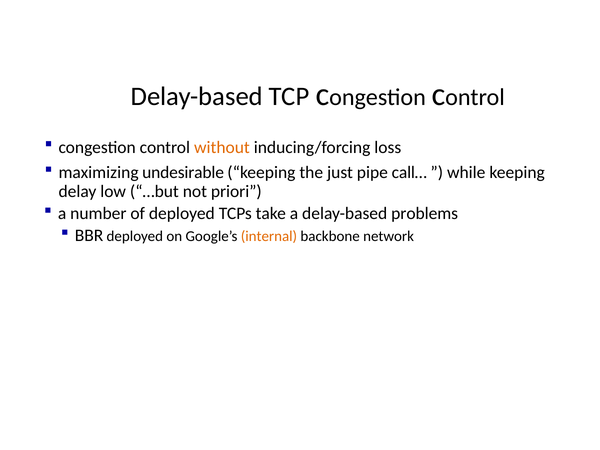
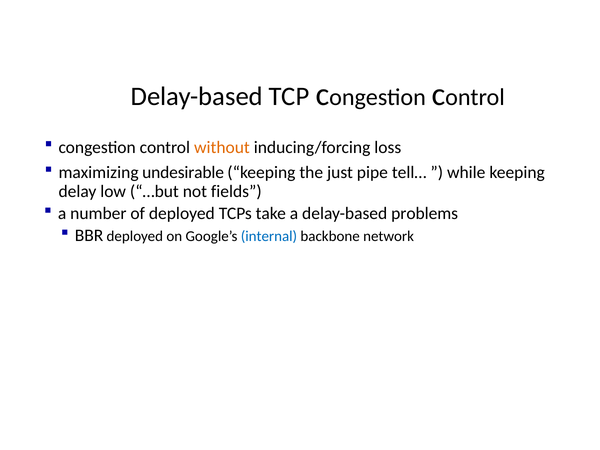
call…: call… -> tell… (409, 172)
priori: priori -> fields (236, 191)
internal colour: orange -> blue (269, 236)
